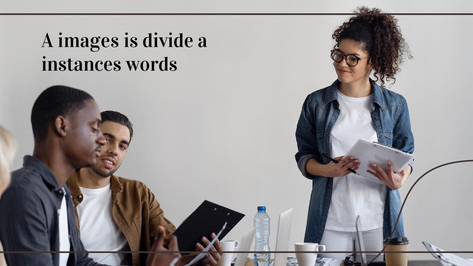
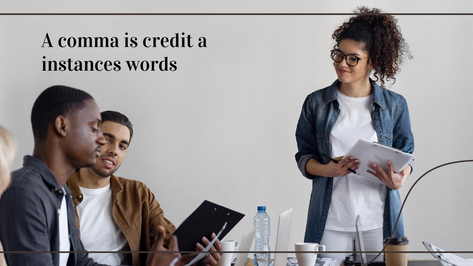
images: images -> comma (89, 41)
divide: divide -> credit (168, 41)
